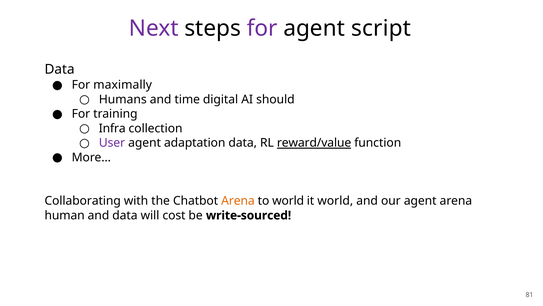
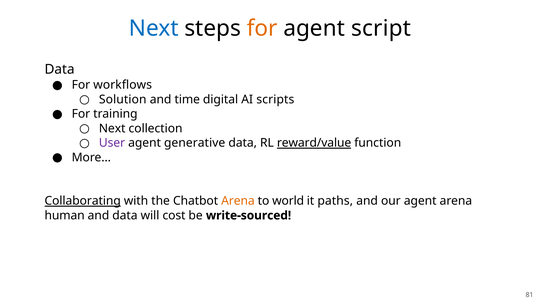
Next colour: purple -> blue (154, 28)
for colour: purple -> orange (262, 28)
maximally: maximally -> workflows (123, 85)
Humans: Humans -> Solution (123, 99)
should: should -> scripts (275, 99)
Infra: Infra -> Next (112, 128)
adaptation: adaptation -> generative (195, 143)
Collaborating underline: none -> present (83, 201)
it world: world -> paths (335, 201)
